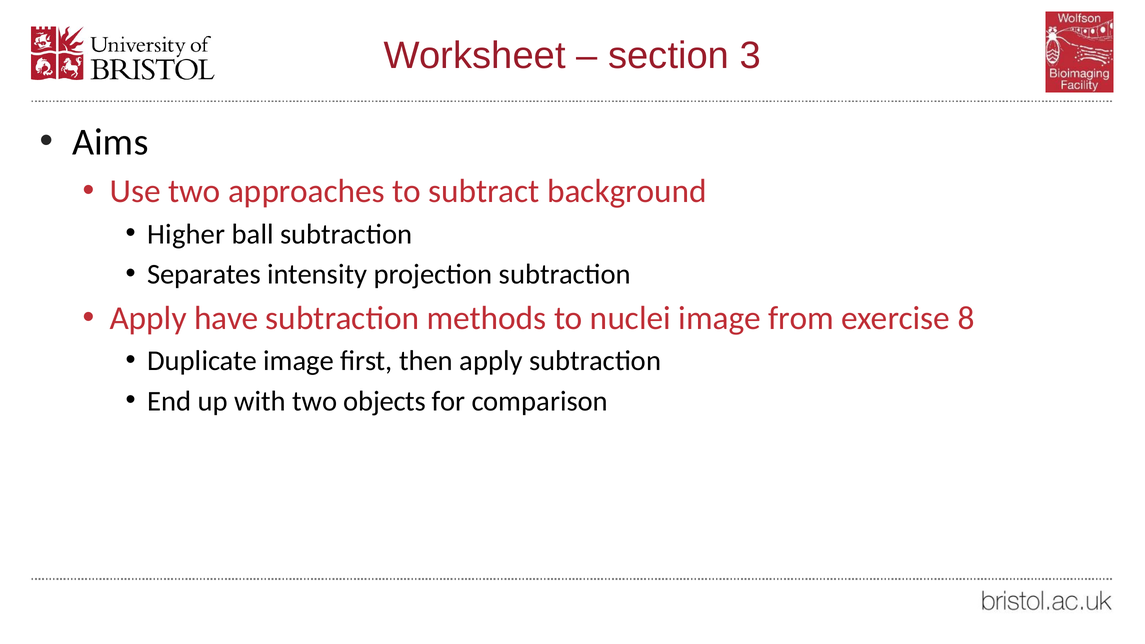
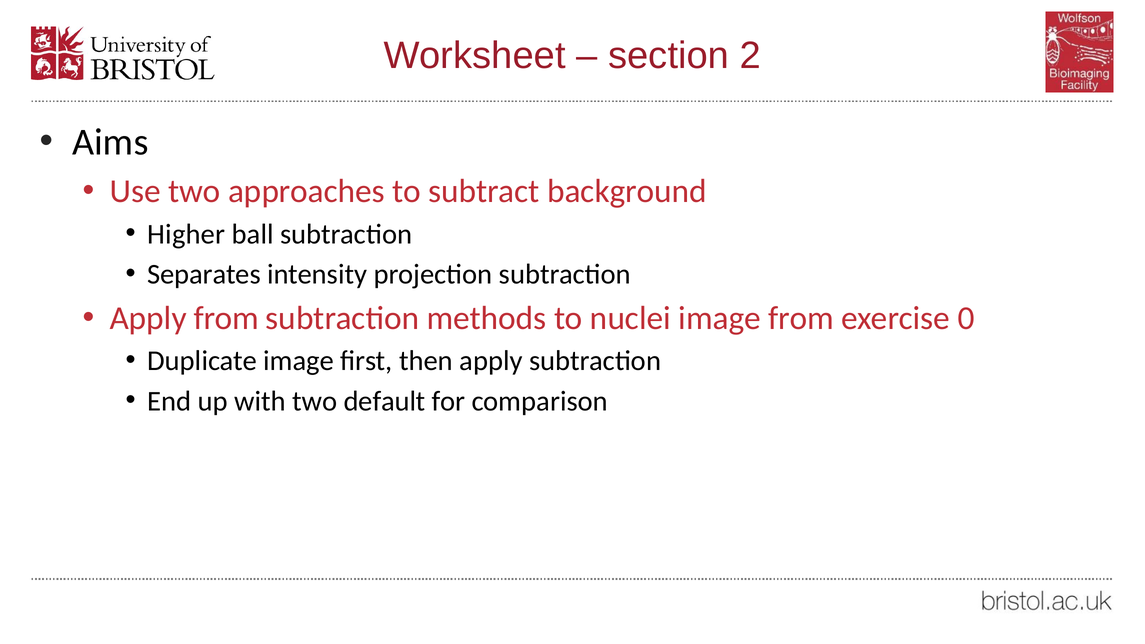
3: 3 -> 2 (750, 56)
Apply have: have -> from (226, 318)
8: 8 -> 0 (966, 318)
objects: objects -> default (385, 401)
